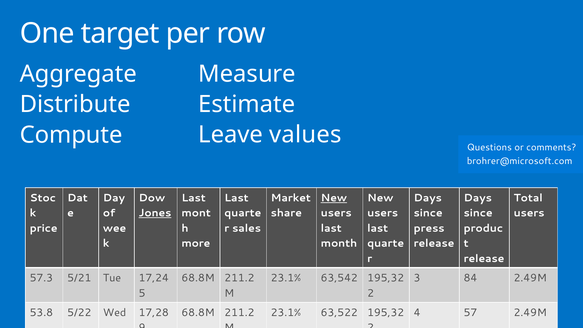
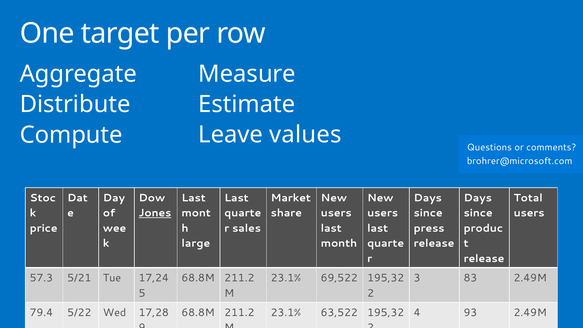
New underline: present -> none (334, 198)
more: more -> large (196, 243)
63,542: 63,542 -> 69,522 (339, 278)
84: 84 -> 83 (470, 278)
53.8: 53.8 -> 79.4 (41, 312)
57: 57 -> 93 (470, 312)
